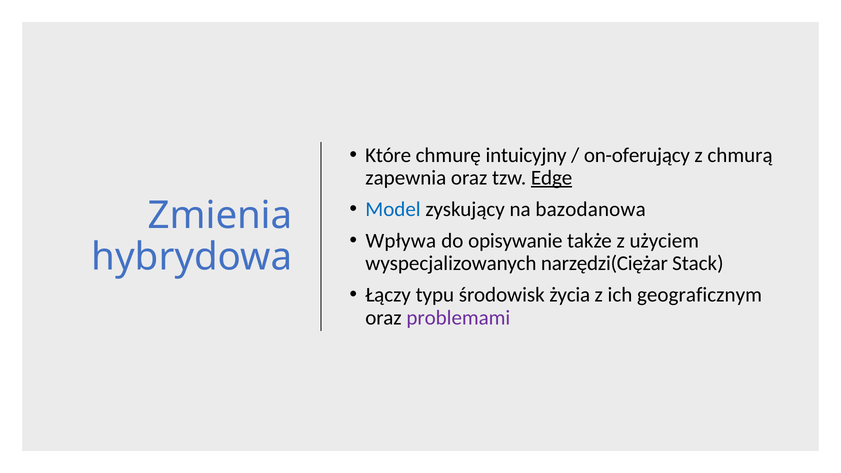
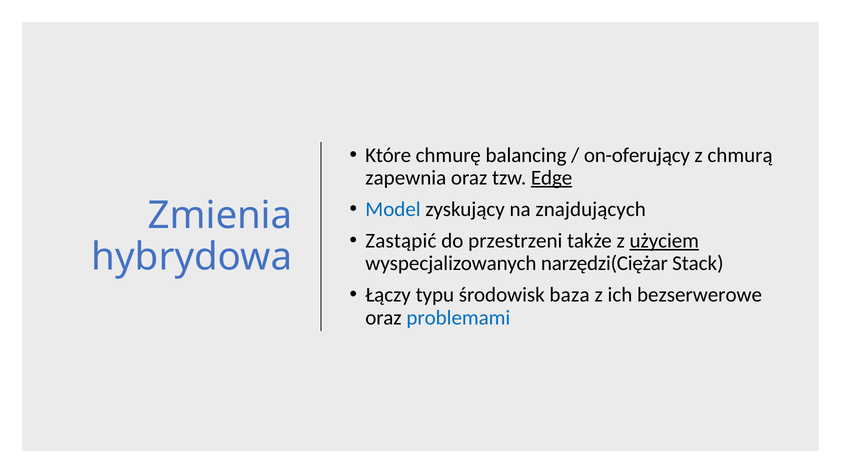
intuicyjny: intuicyjny -> balancing (526, 155)
bazodanowa: bazodanowa -> znajdujących (591, 209)
Wpływa: Wpływa -> Zastąpić (401, 241)
opisywanie: opisywanie -> przestrzeni (515, 241)
użyciem underline: none -> present (664, 241)
życia: życia -> baza (570, 295)
geograficznym: geograficznym -> bezserwerowe (700, 295)
problemami colour: purple -> blue (458, 318)
